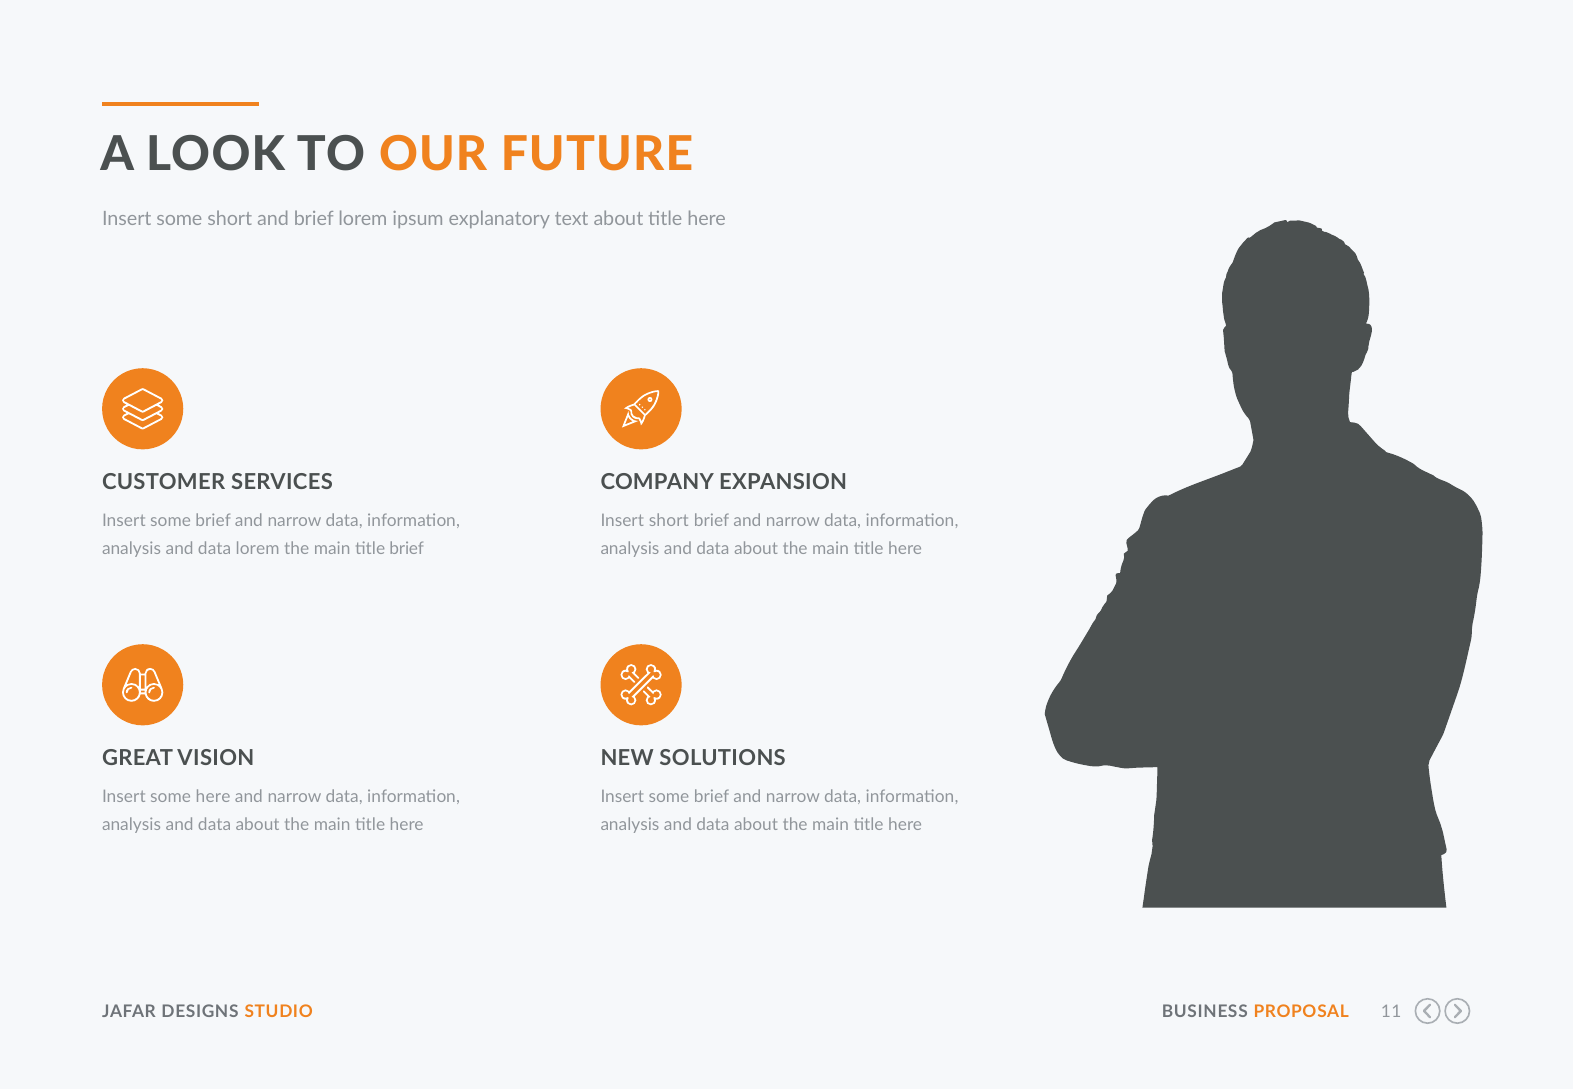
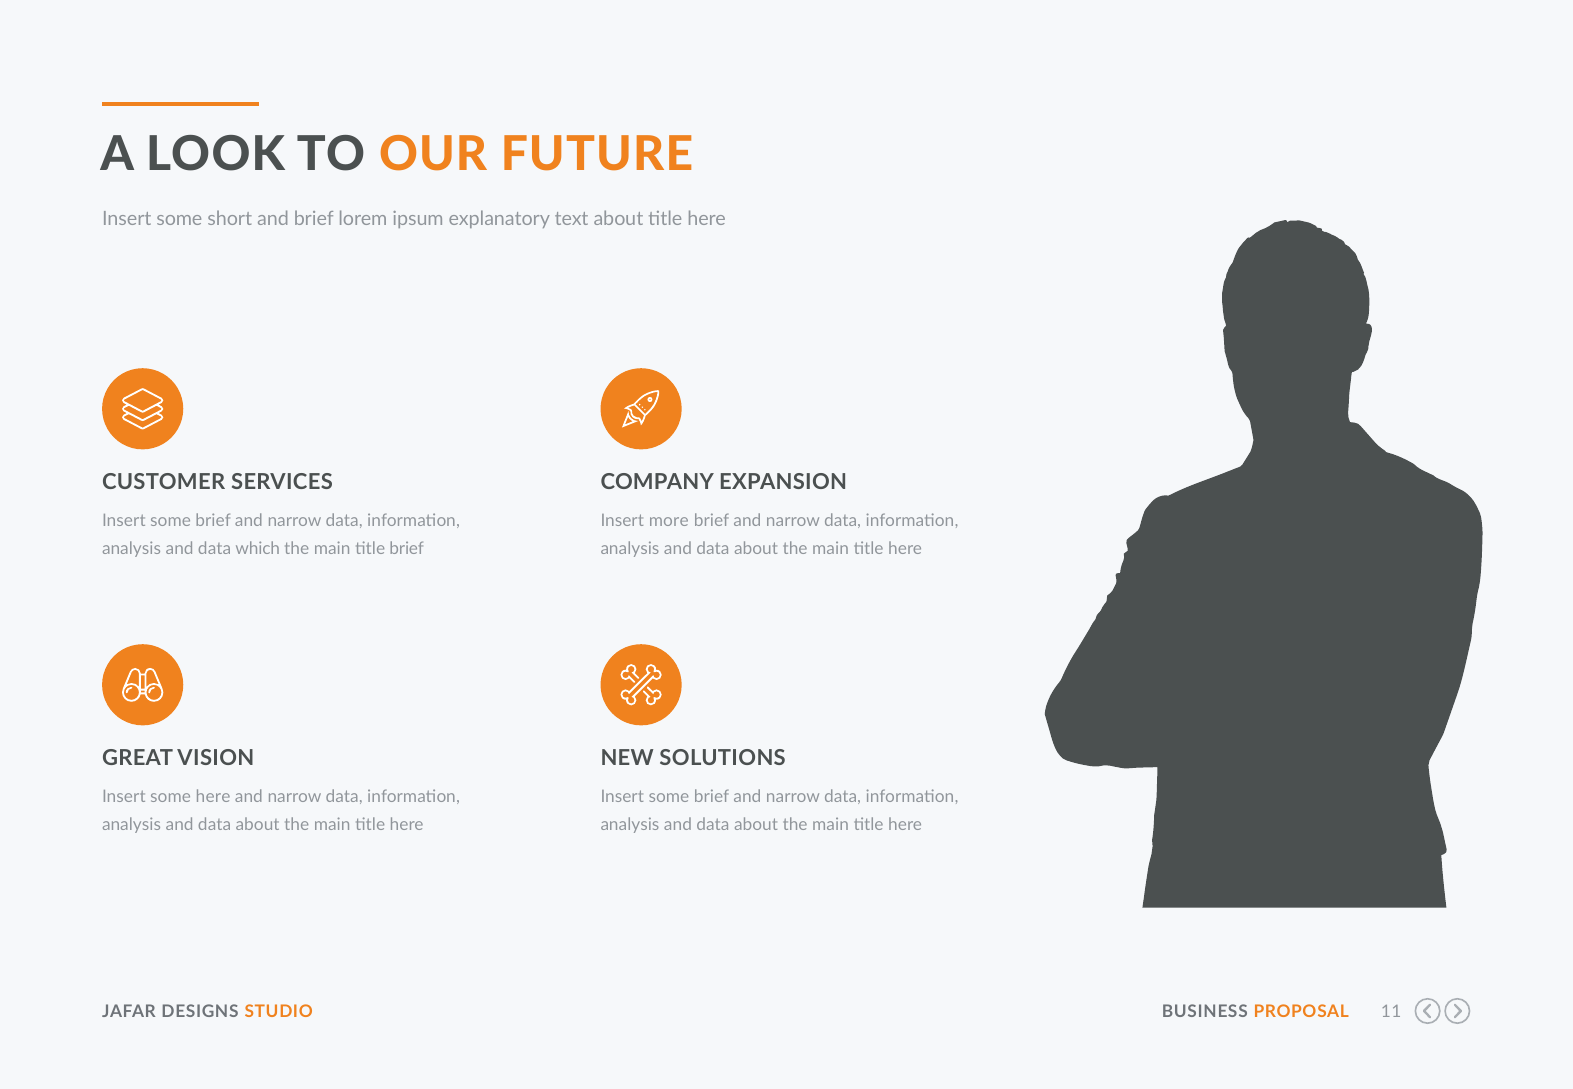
Insert short: short -> more (669, 521)
data lorem: lorem -> which (258, 548)
